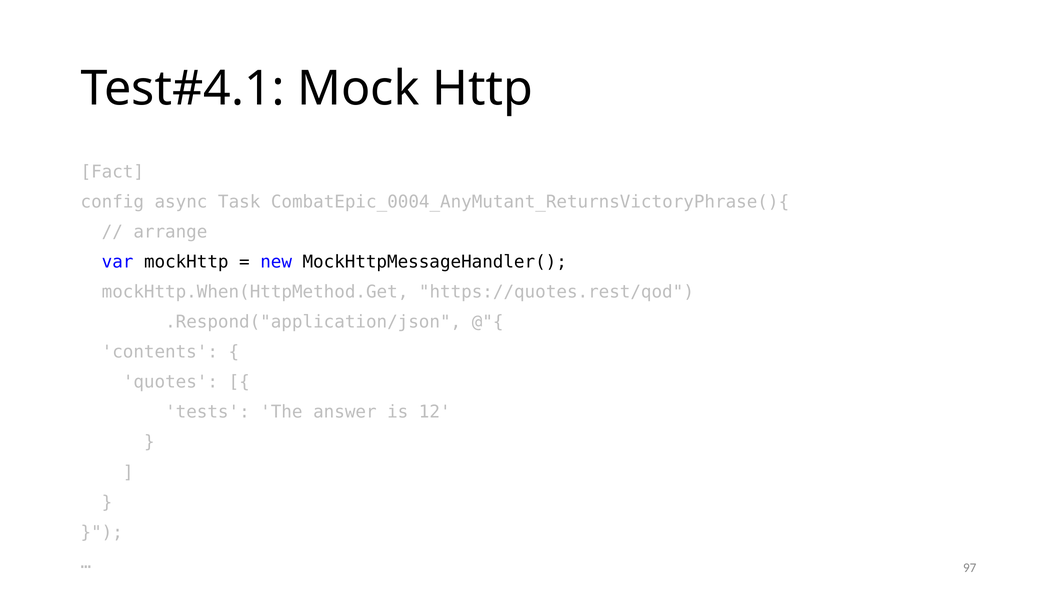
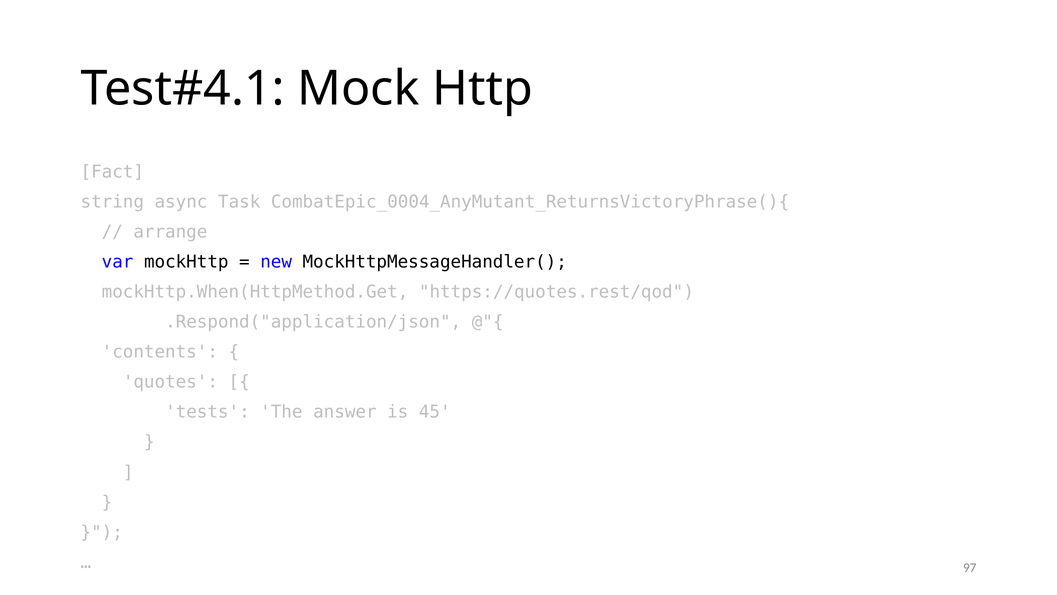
config: config -> string (112, 202)
12: 12 -> 45 (435, 412)
